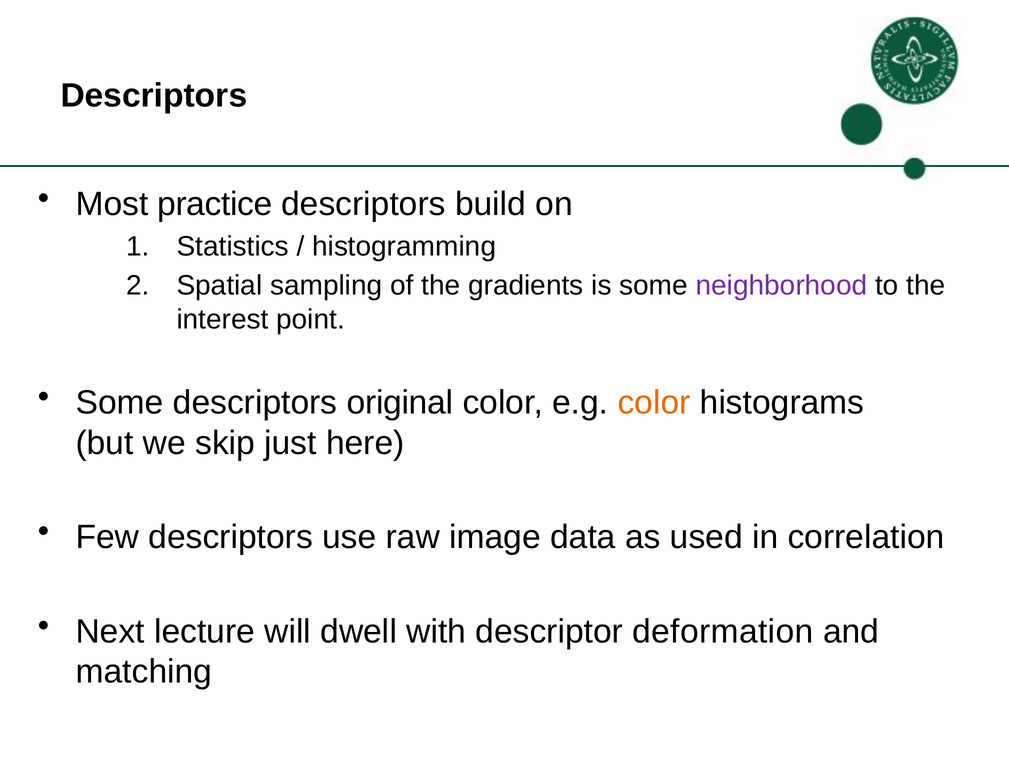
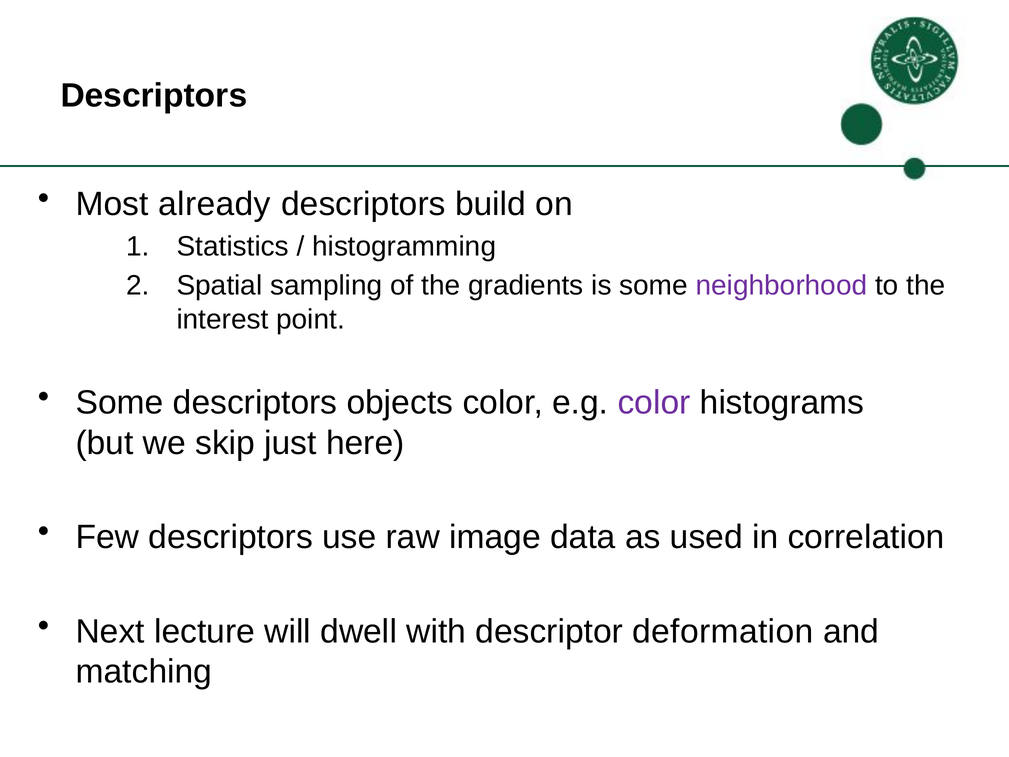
practice: practice -> already (215, 204)
original: original -> objects (400, 403)
color colour: orange -> purple (654, 403)
